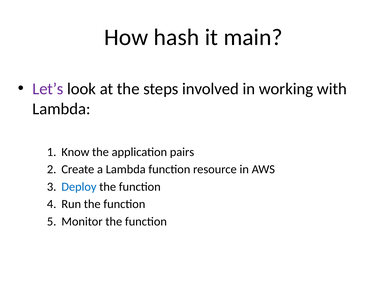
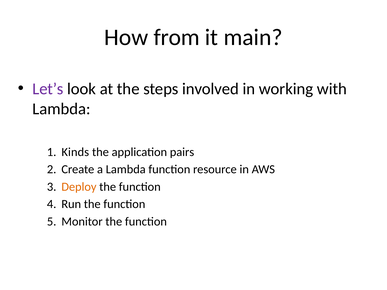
hash: hash -> from (177, 37)
Know: Know -> Kinds (75, 152)
Deploy colour: blue -> orange (79, 187)
